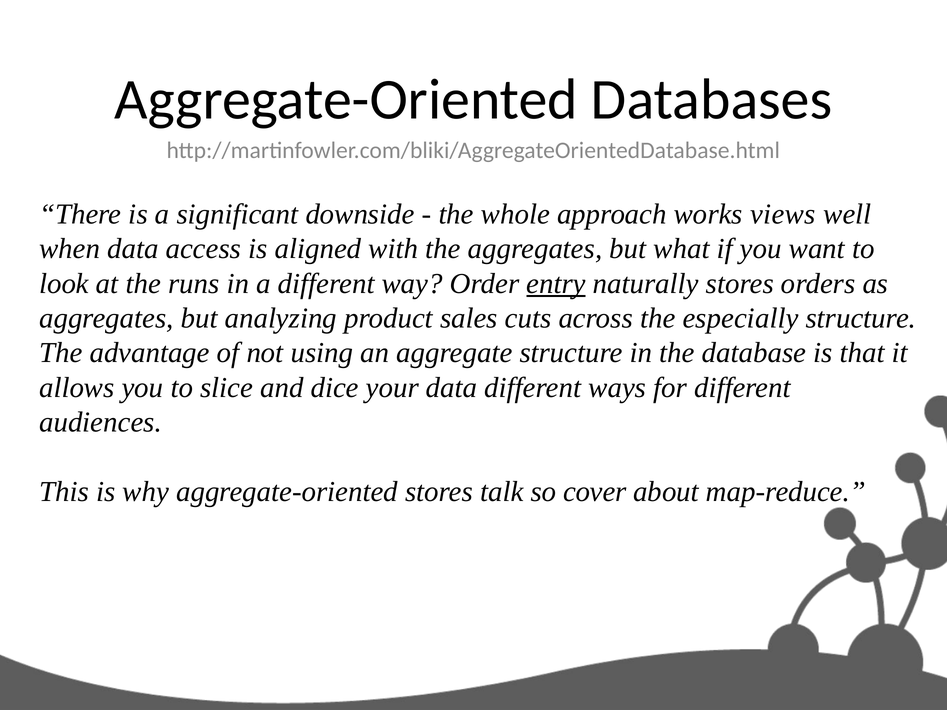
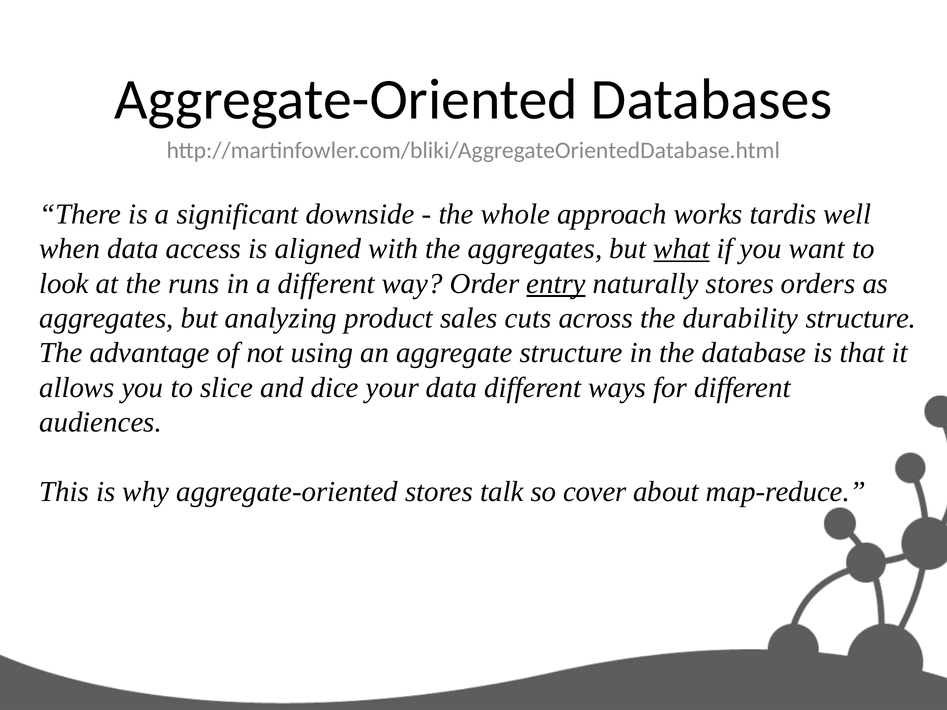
views: views -> tardis (783, 214)
what underline: none -> present (682, 249)
especially: especially -> durability (740, 318)
